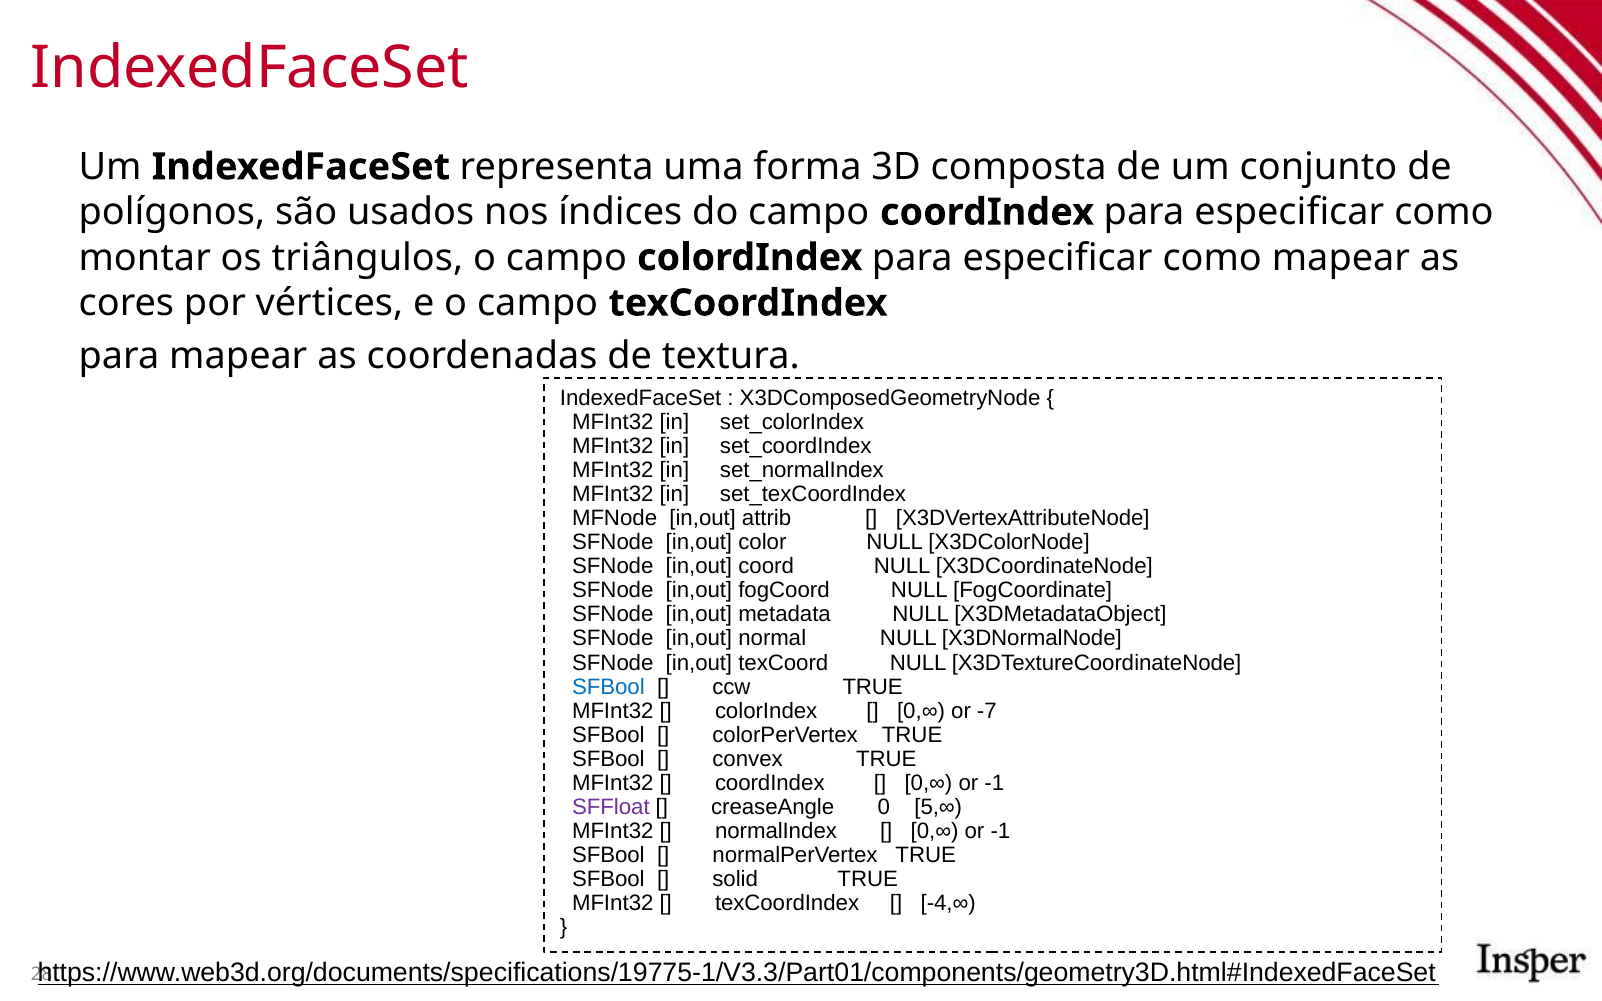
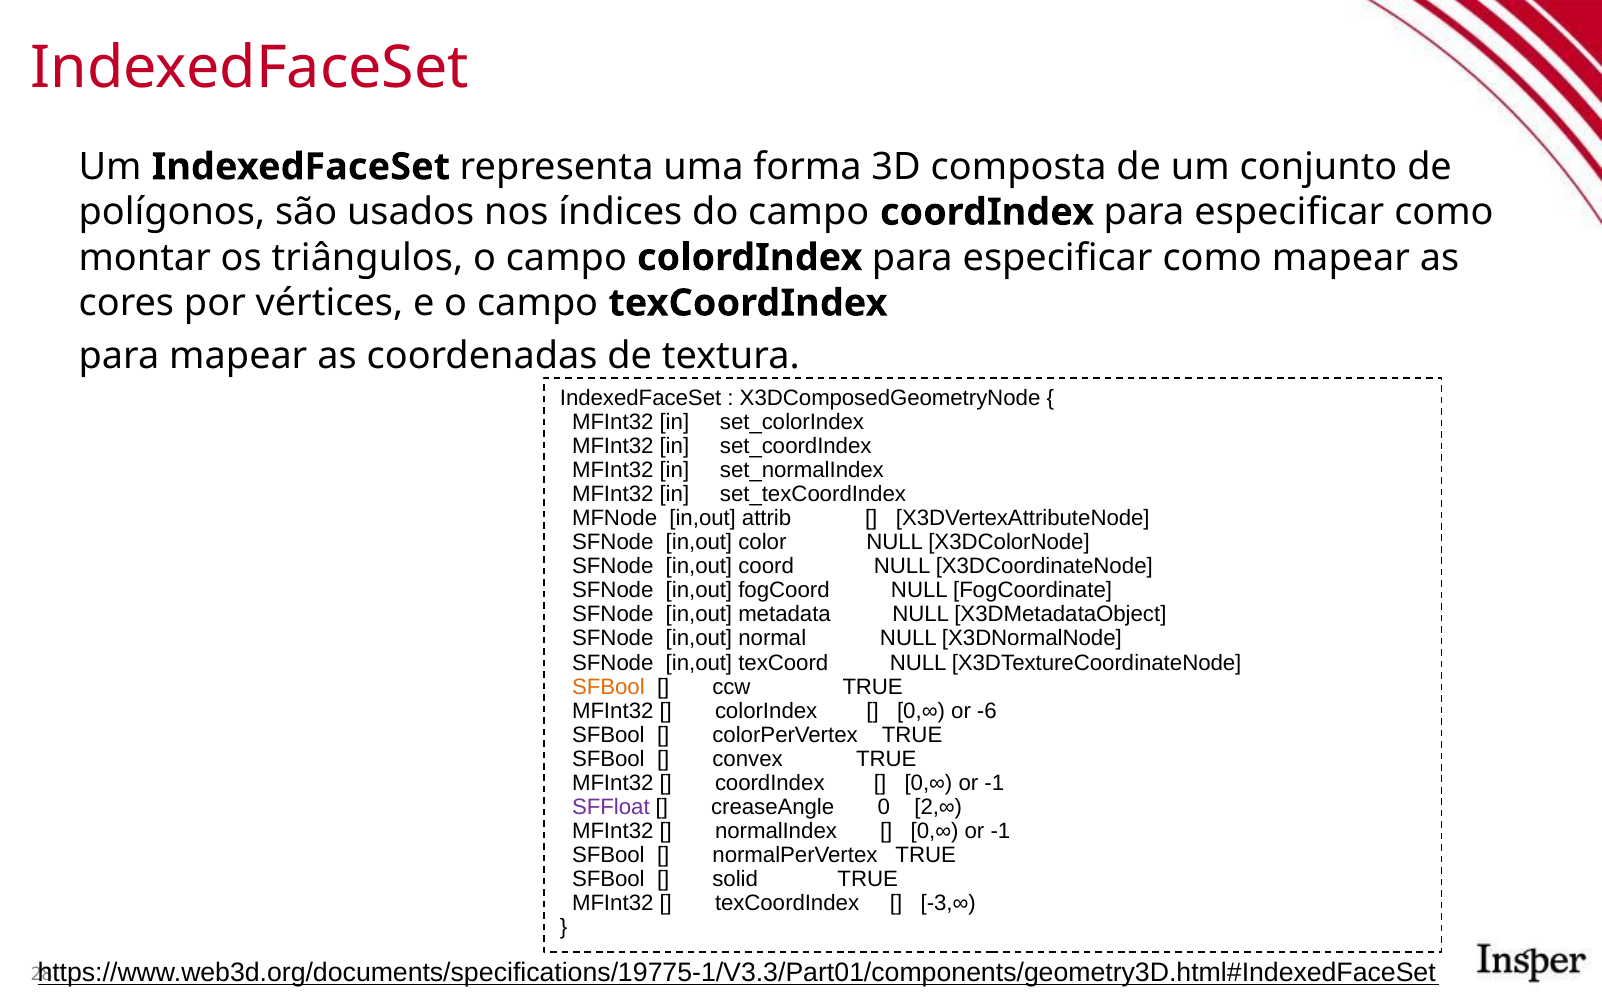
SFBool colour: blue -> orange (608, 687)
-7: -7 -> -6 (987, 711)
5,∞: 5,∞ -> 2,∞ (938, 807)
-4,∞: -4,∞ -> -3,∞ (948, 904)
